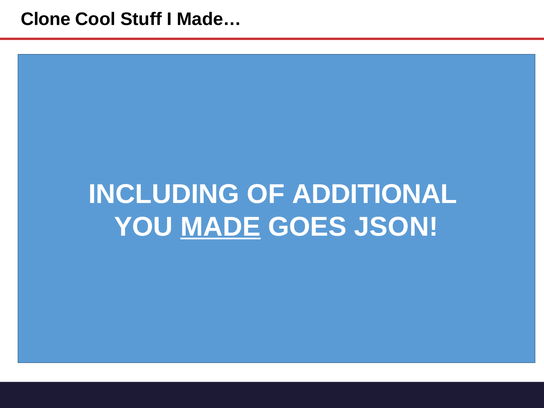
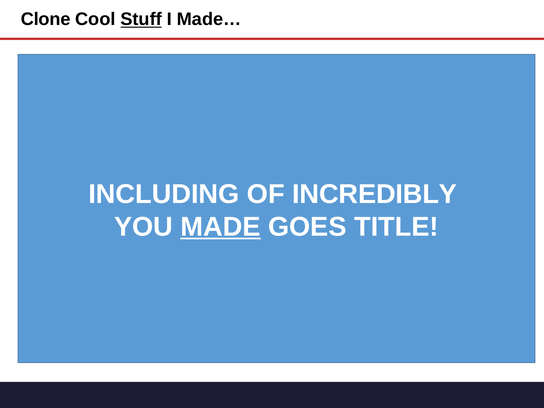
Stuff underline: none -> present (141, 19)
ADDITIONAL: ADDITIONAL -> INCREDIBLY (375, 194)
JSON: JSON -> TITLE (396, 227)
